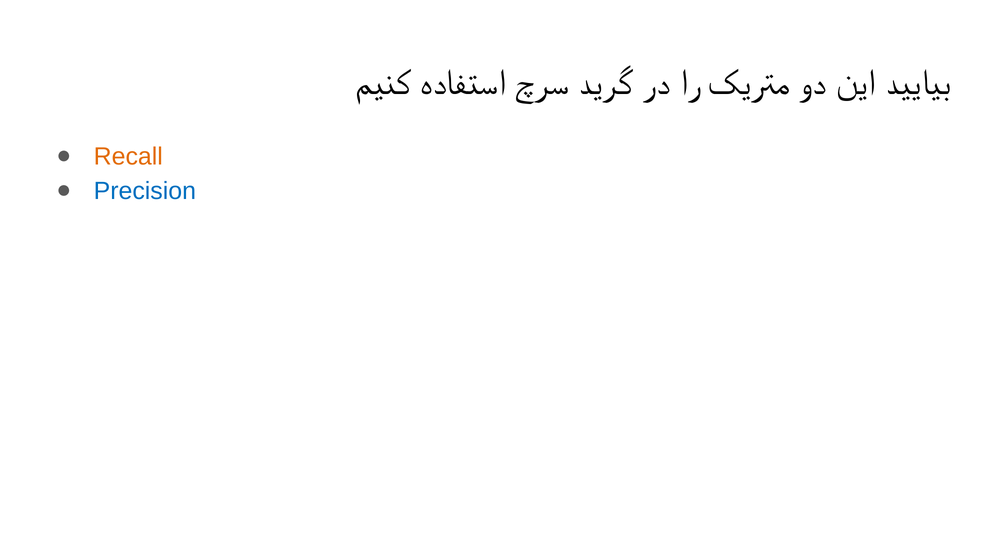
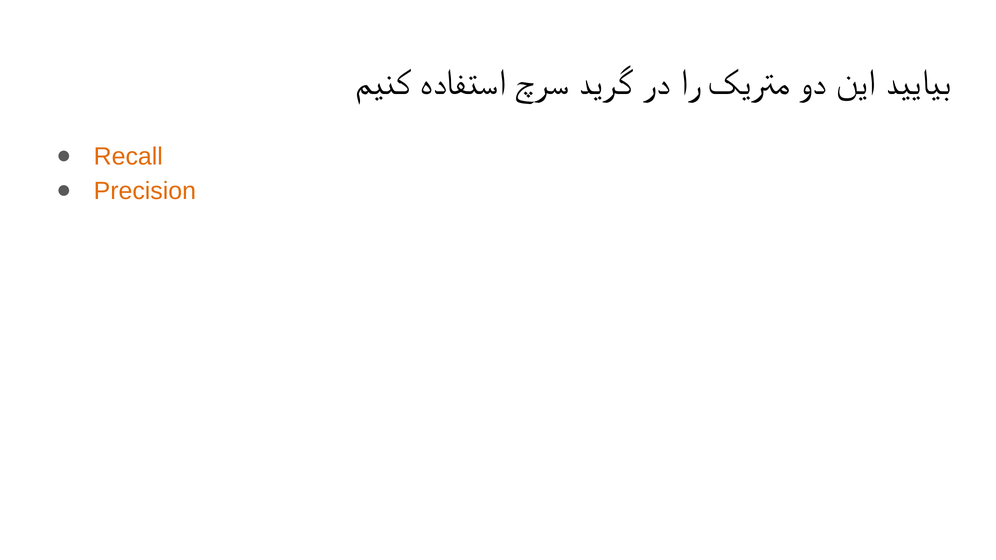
Precision colour: blue -> orange (145, 191)
